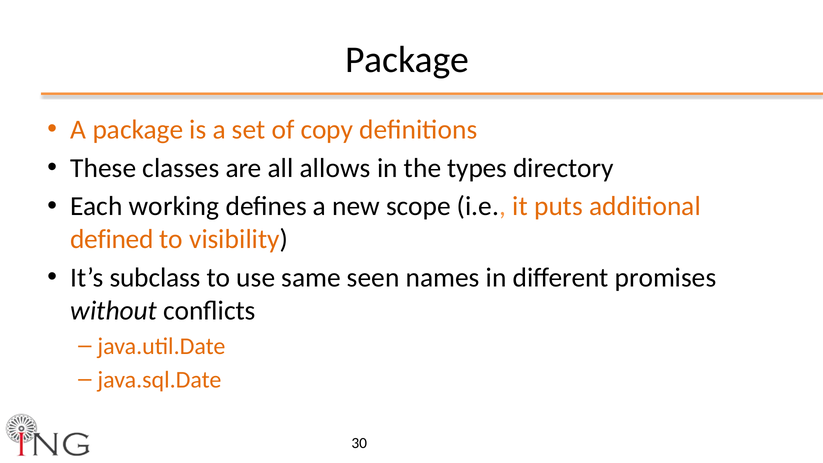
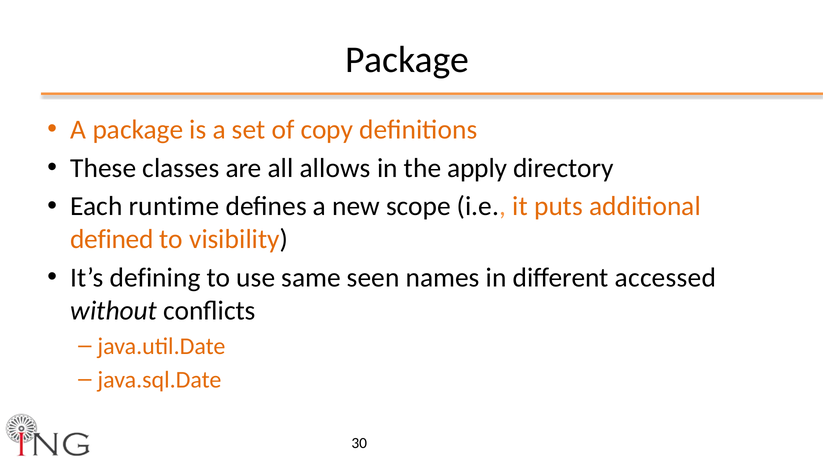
types: types -> apply (477, 168)
working: working -> runtime (174, 206)
subclass: subclass -> defining (155, 278)
promises: promises -> accessed (665, 278)
